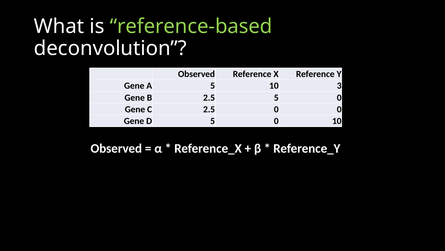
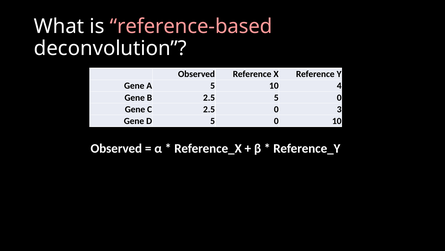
reference-based colour: light green -> pink (191, 26)
3: 3 -> 4 (339, 86)
0 0: 0 -> 3 (339, 109)
